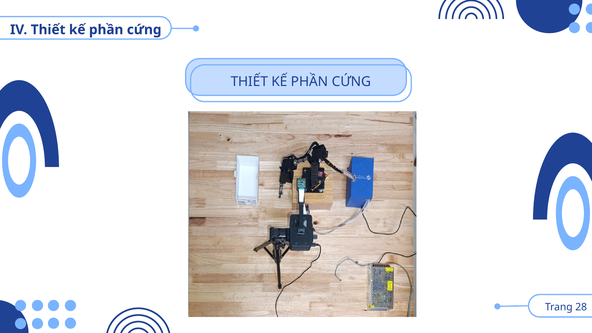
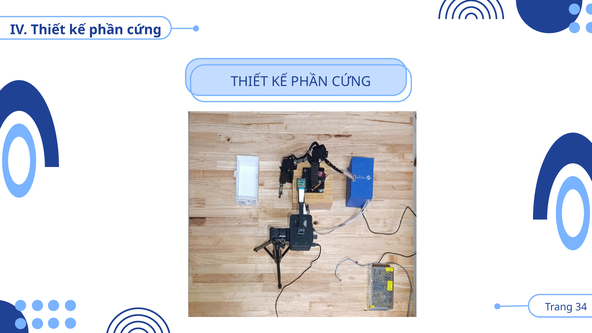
28: 28 -> 34 (581, 307)
